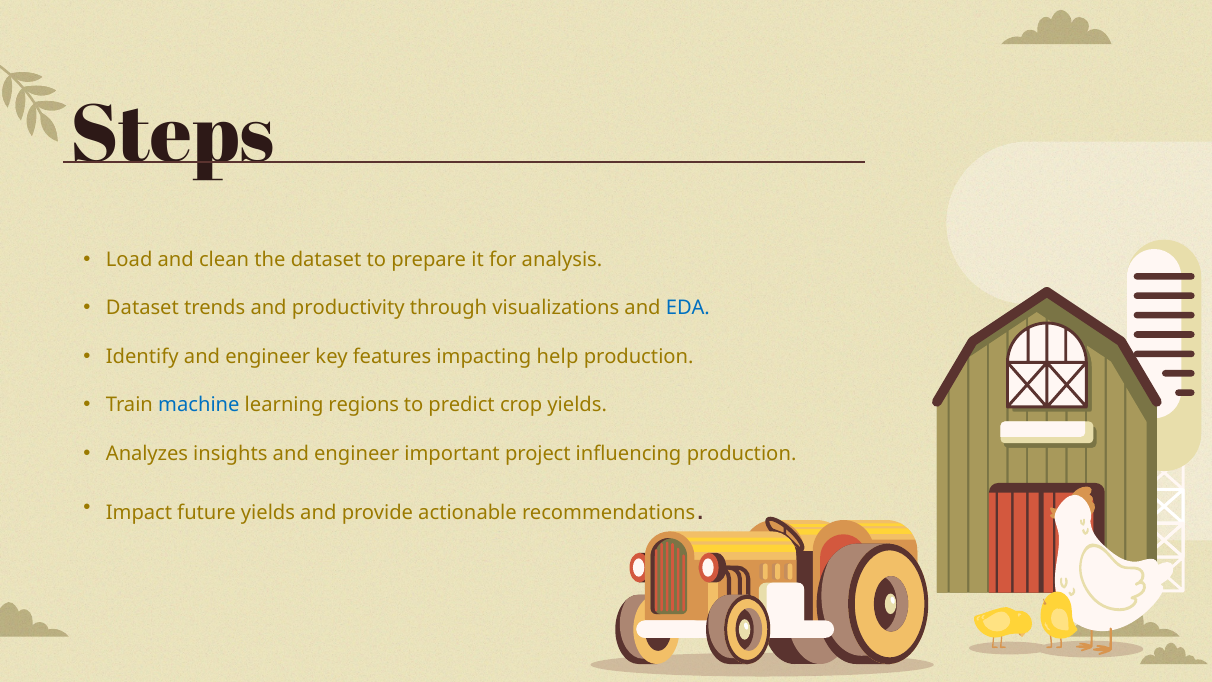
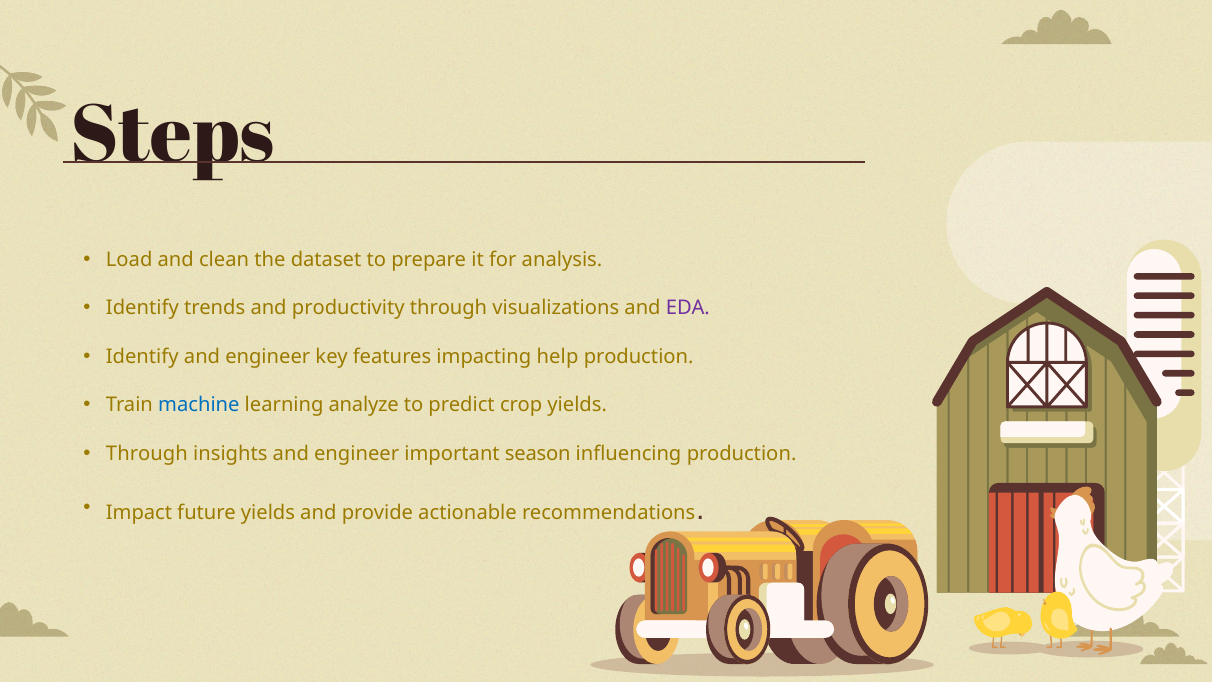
Dataset: Dataset -> Identify (142, 308)
EDA colour: blue -> purple (688, 308)
regions: regions -> analyze (364, 405)
Analyzes: Analyzes -> Through (147, 454)
project: project -> season (538, 454)
